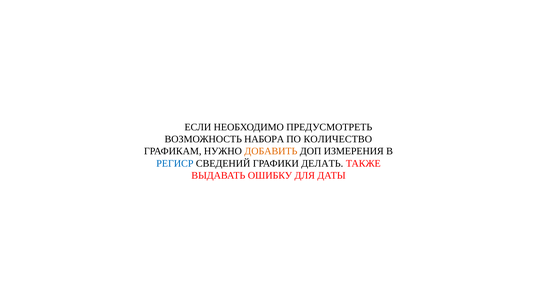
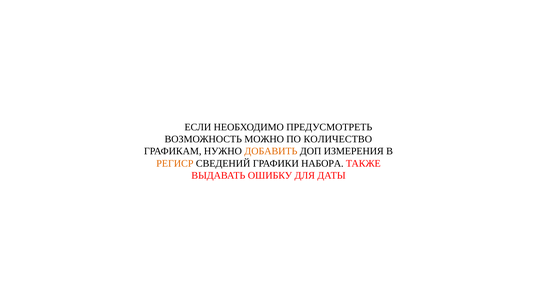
НАБОРА: НАБОРА -> МОЖНО (264, 139)
РЕГИСР colour: blue -> orange (175, 163)
ДЕЛАТЬ: ДЕЛАТЬ -> НАБОРА (322, 163)
